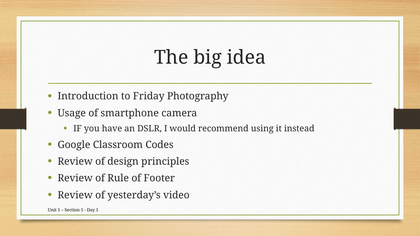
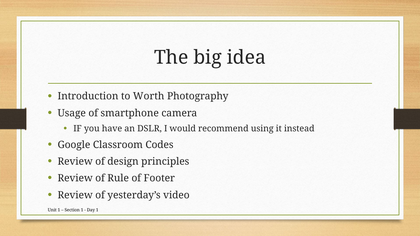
Friday: Friday -> Worth (149, 96)
